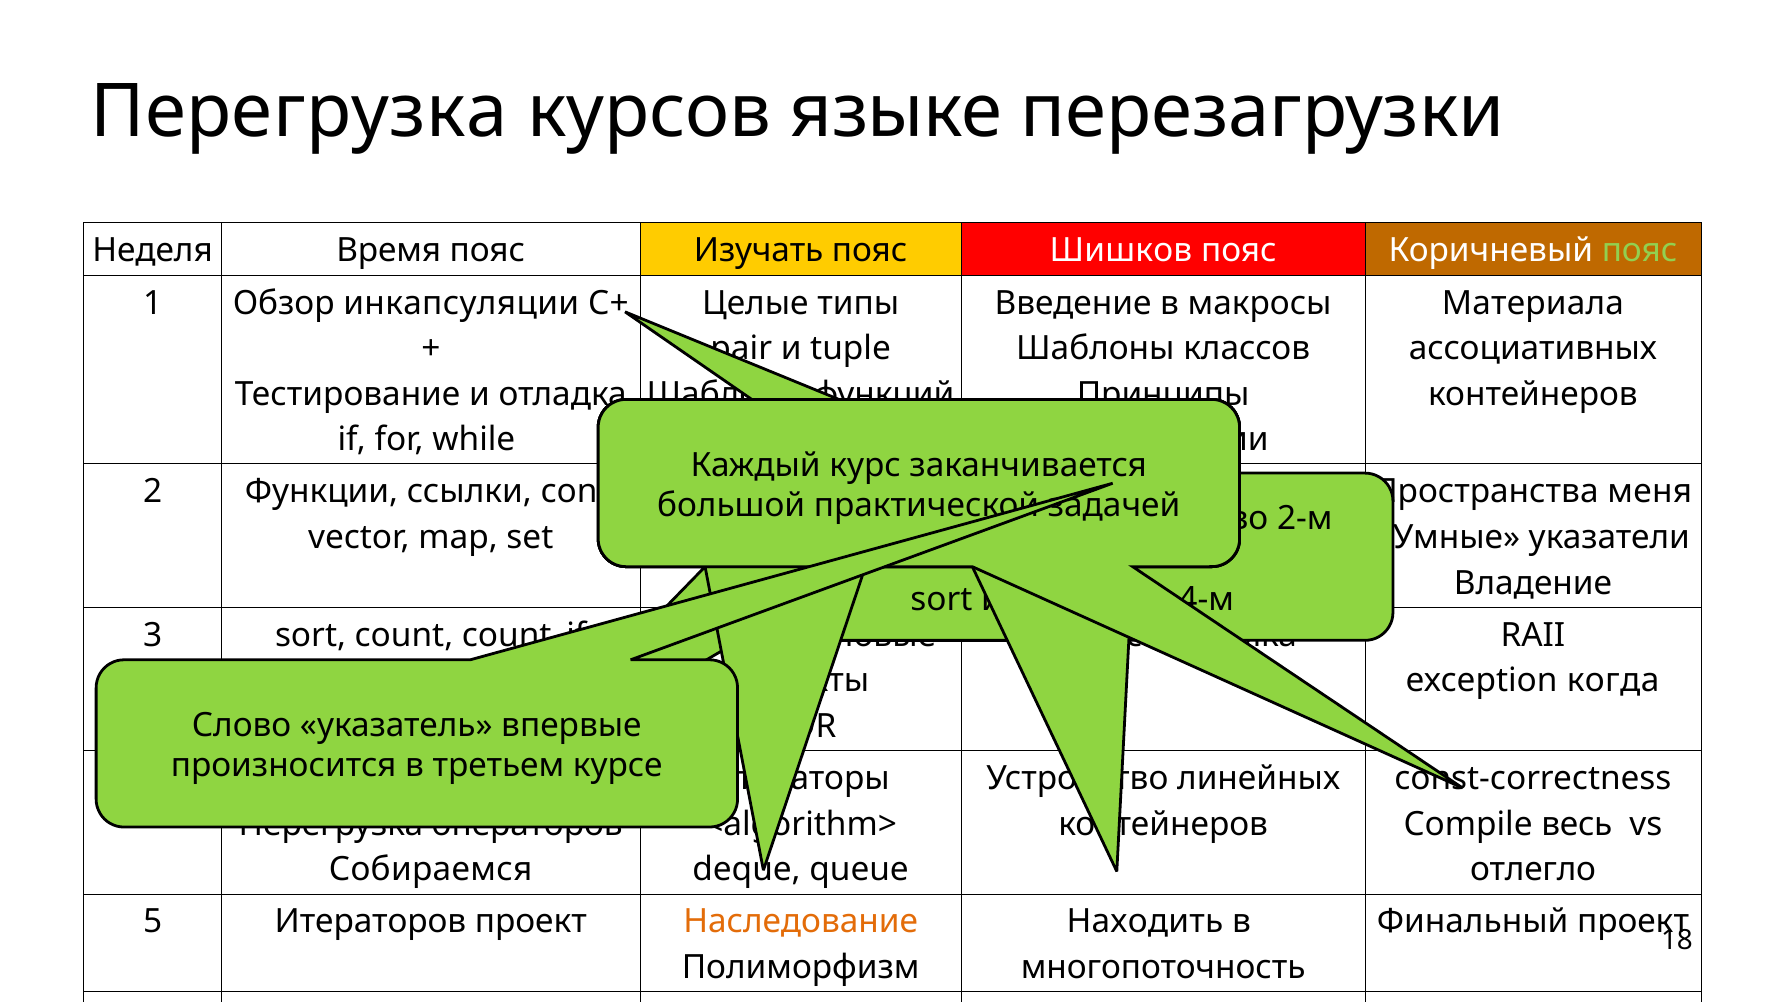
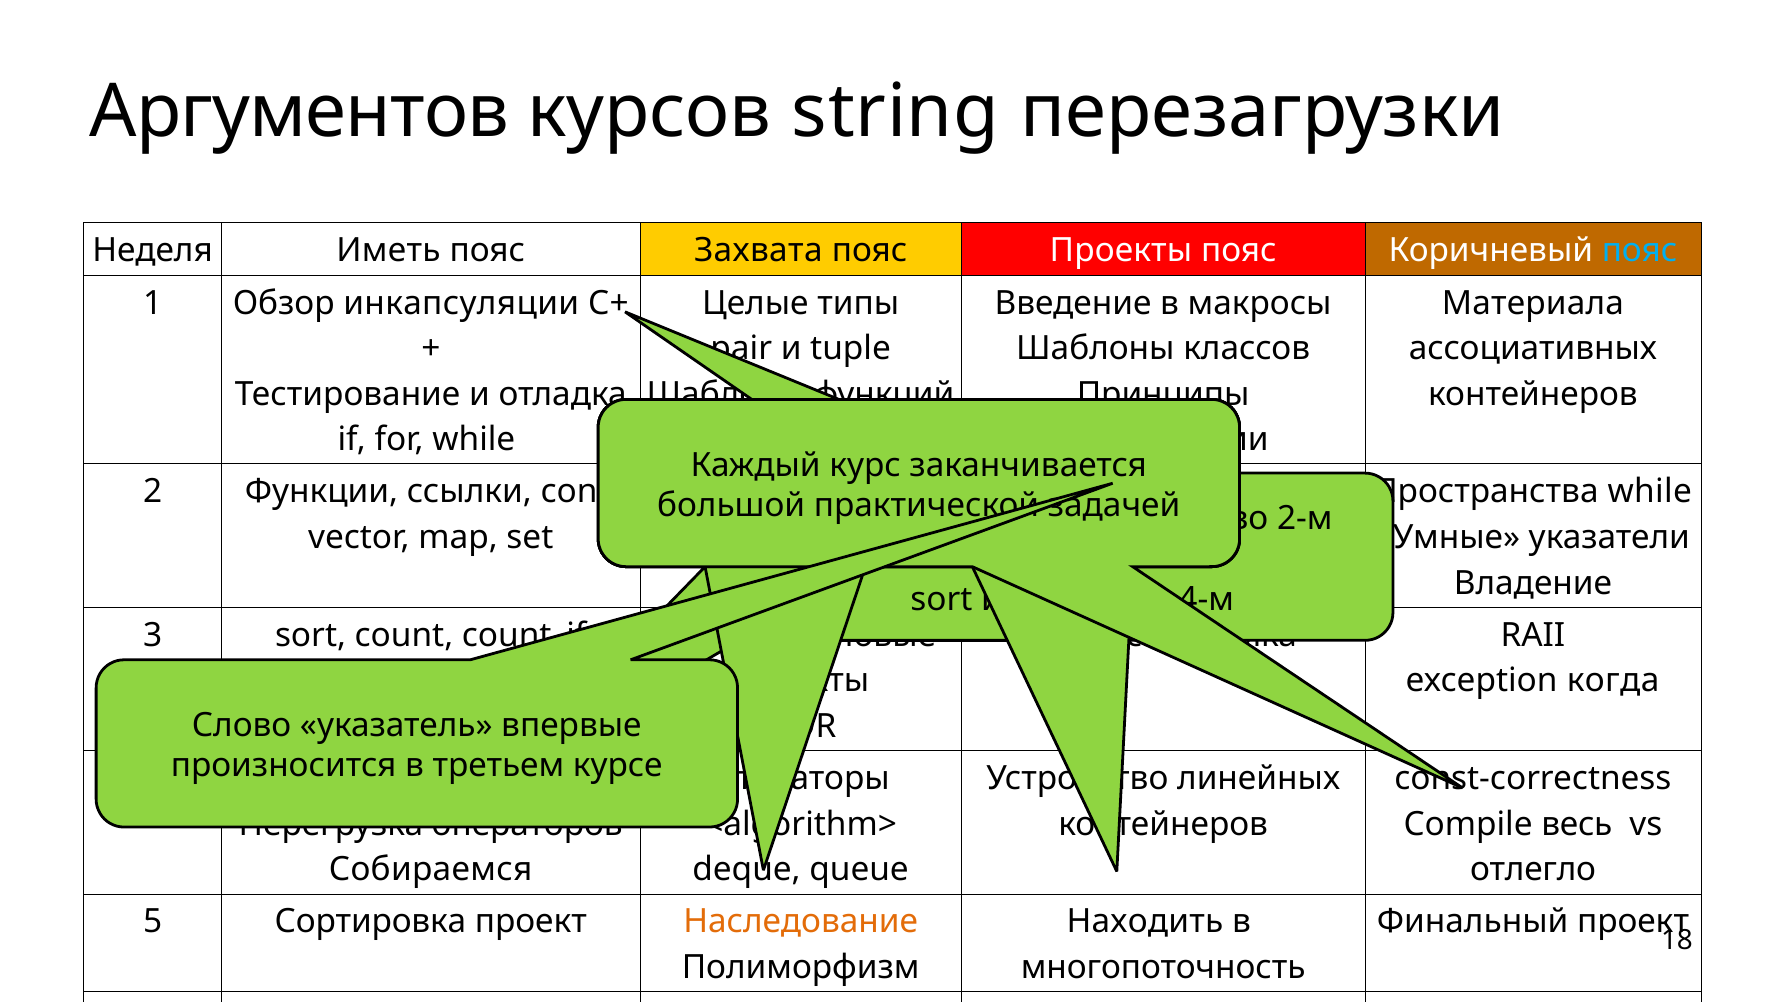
Перегрузка: Перегрузка -> Аргументов (300, 113)
языке: языке -> string (896, 113)
Время: Время -> Иметь (389, 251)
Изучать: Изучать -> Захвата (758, 251)
пояс Шишков: Шишков -> Проекты (1121, 251)
пояс colour: light green -> light blue (1640, 251)
меня: меня -> while (1650, 492)
Итераторов: Итераторов -> Сортировка (370, 922)
